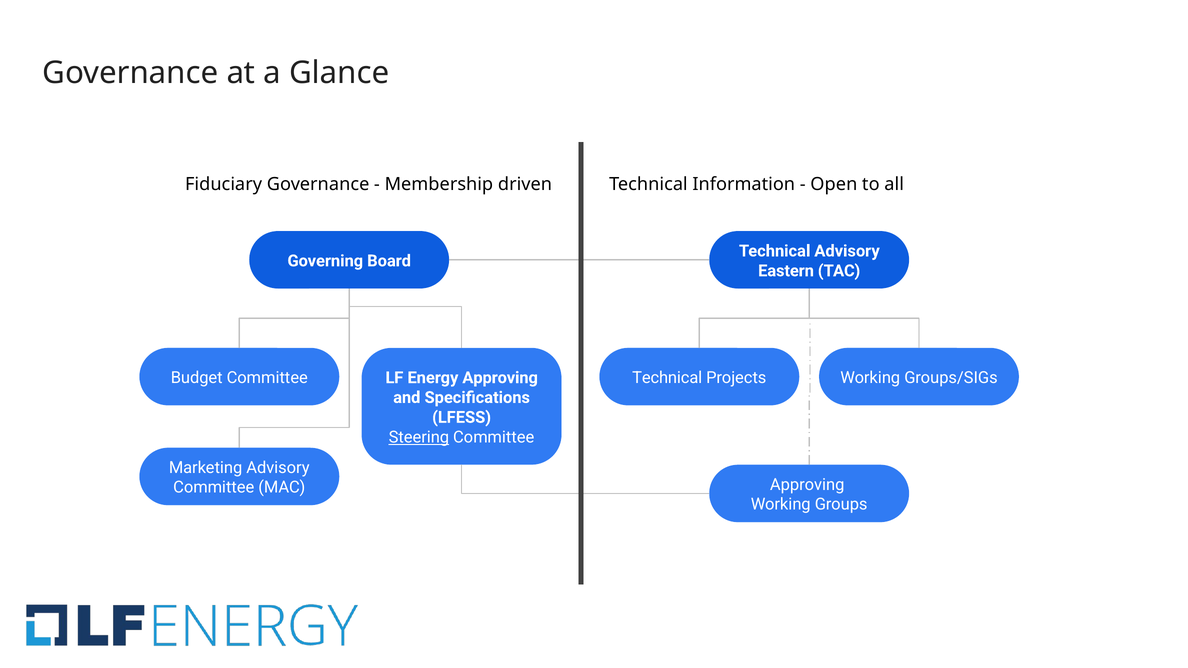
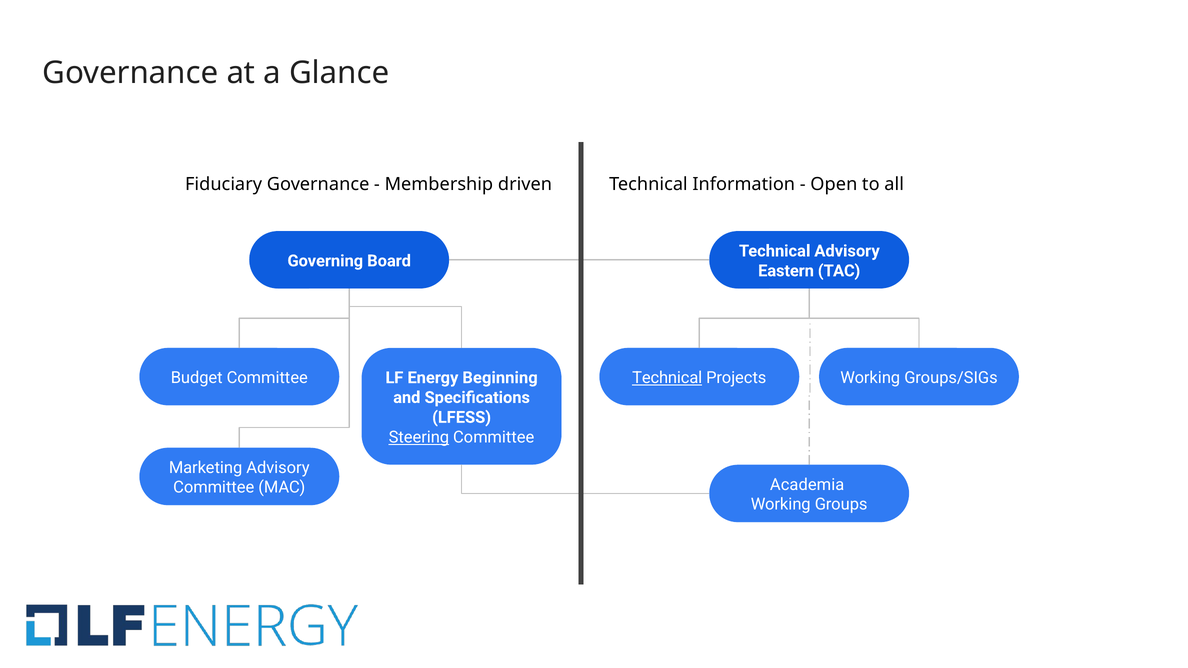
Technical underline: none -> present (667, 378)
Energy Approving: Approving -> Beginning (500, 378)
Approving: Approving -> Academia (807, 485)
